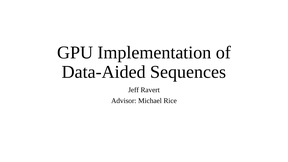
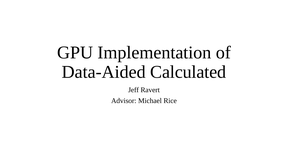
Sequences: Sequences -> Calculated (188, 72)
